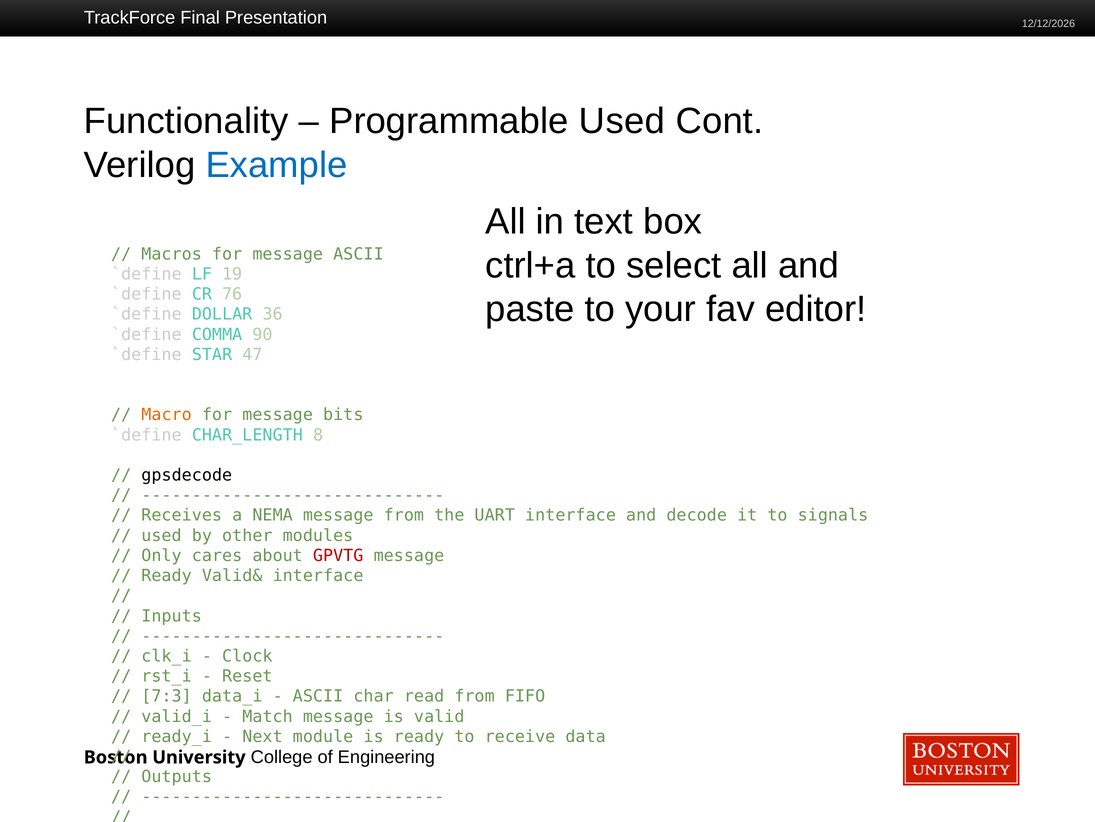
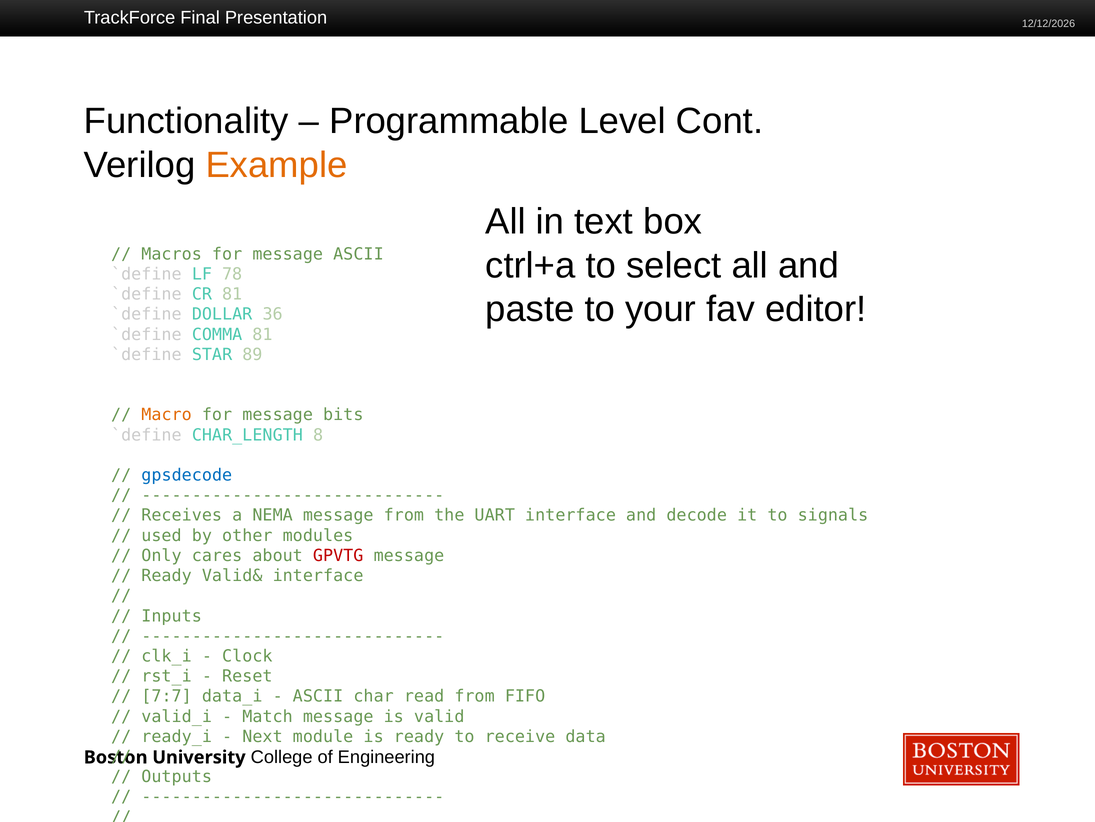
Programmable Used: Used -> Level (622, 121)
Example colour: blue -> orange (277, 165)
19: 19 -> 78 (232, 274)
CR 76: 76 -> 81 (232, 294)
COMMA 90: 90 -> 81 (262, 334)
47: 47 -> 89 (252, 354)
gpsdecode colour: black -> blue (187, 475)
7:3: 7:3 -> 7:7 (167, 696)
